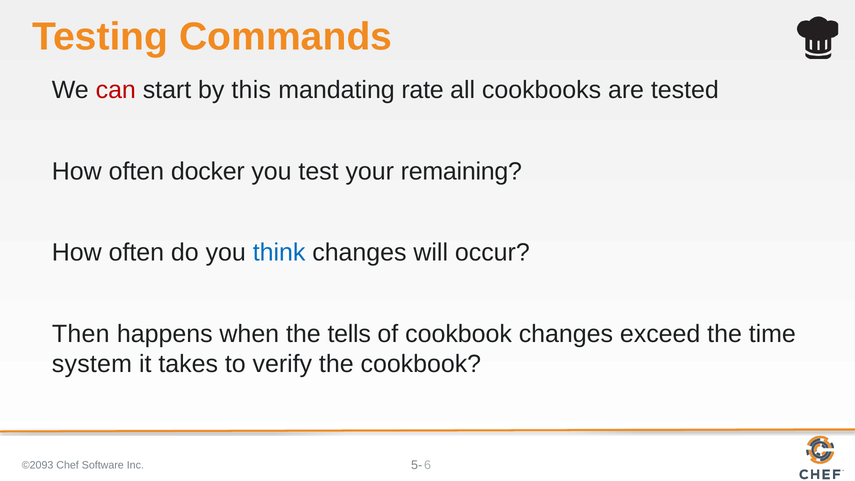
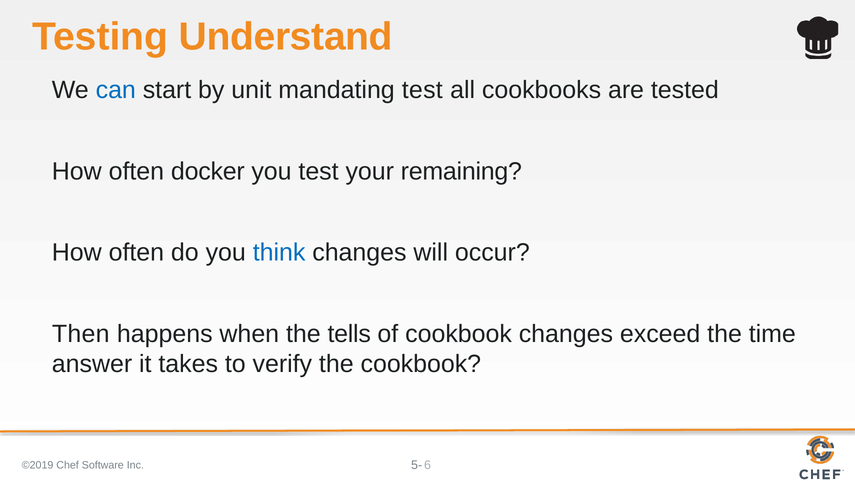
Commands: Commands -> Understand (286, 37)
can colour: red -> blue (116, 90)
this: this -> unit (251, 90)
mandating rate: rate -> test (422, 90)
system: system -> answer (92, 364)
©2093: ©2093 -> ©2019 (38, 465)
